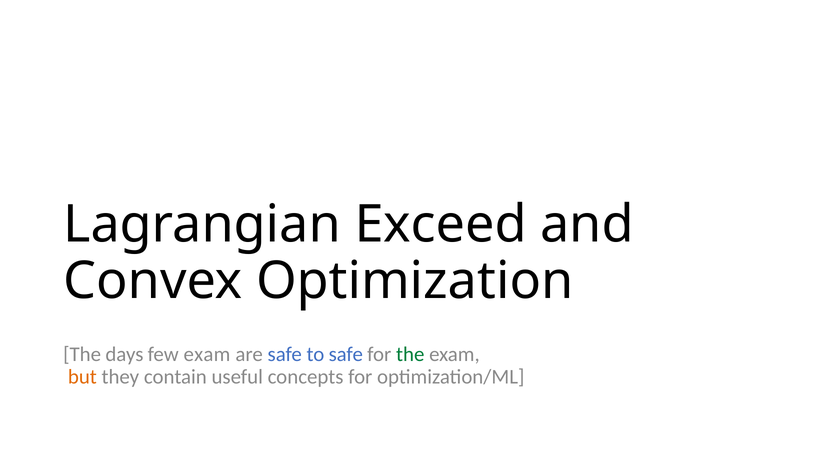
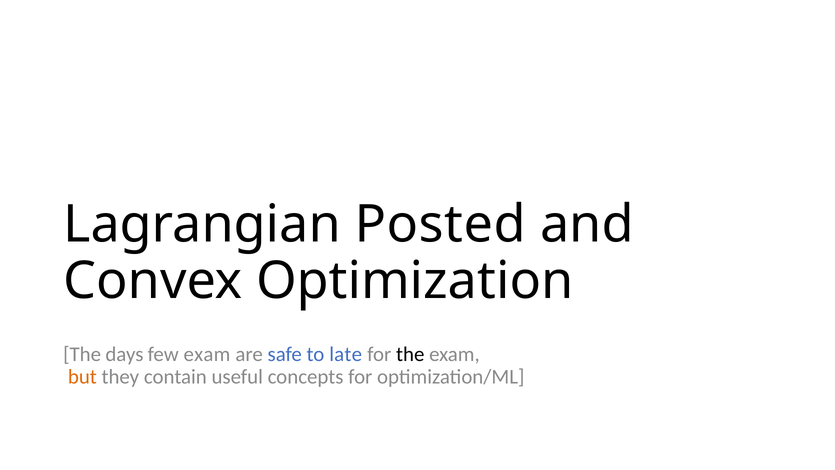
Exceed: Exceed -> Posted (440, 224)
to safe: safe -> late (346, 354)
the colour: green -> black (410, 354)
